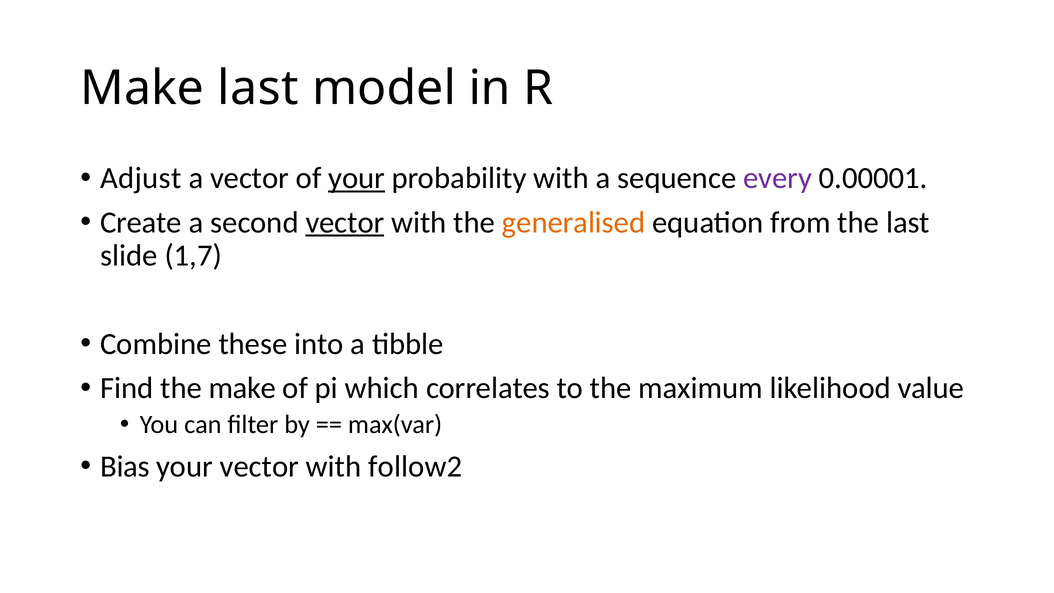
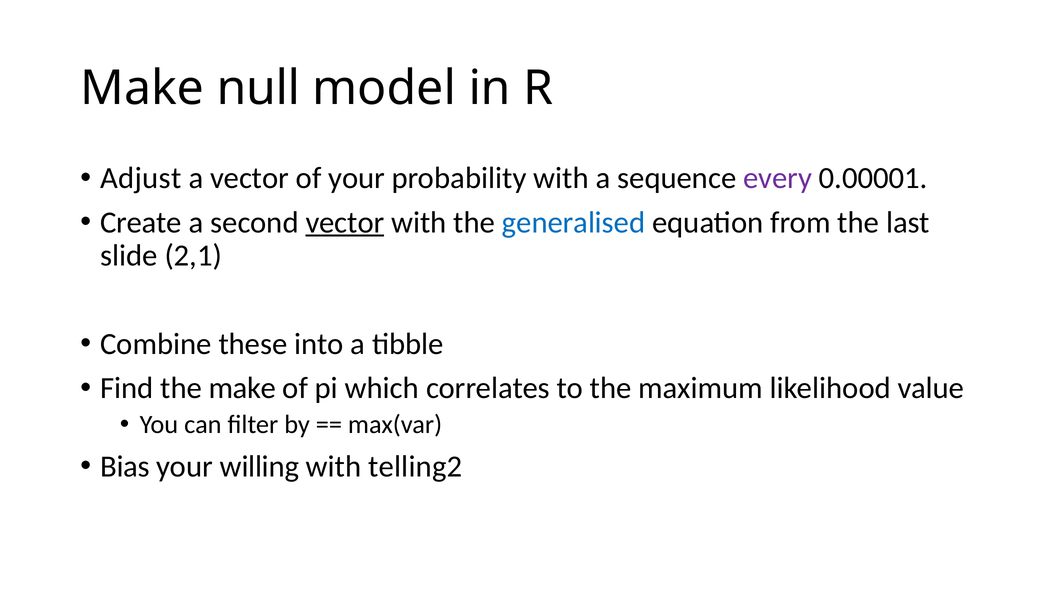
Make last: last -> null (258, 89)
your underline: present -> none (357, 178)
generalised colour: orange -> blue (574, 222)
1,7: 1,7 -> 2,1 (193, 256)
your vector: vector -> willing (259, 466)
follow2: follow2 -> telling2 (415, 466)
